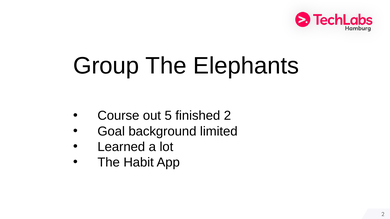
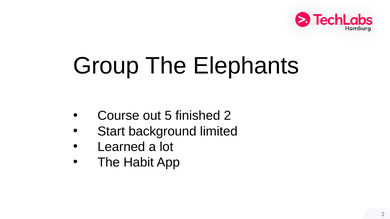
Goal: Goal -> Start (111, 132)
